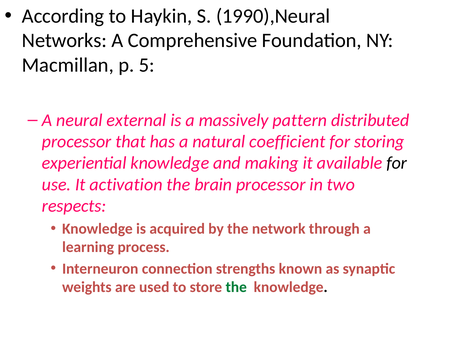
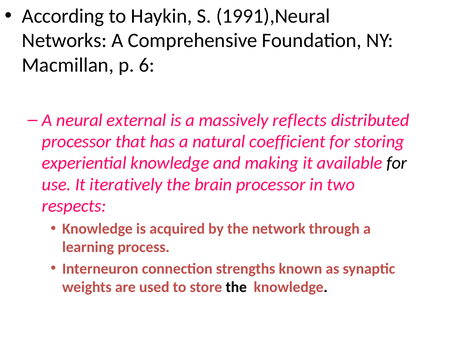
1990),Neural: 1990),Neural -> 1991),Neural (273, 16)
5: 5 -> 6 (147, 65)
pattern: pattern -> reflects (300, 120)
activation: activation -> iteratively (126, 185)
the colour: green -> black (236, 287)
